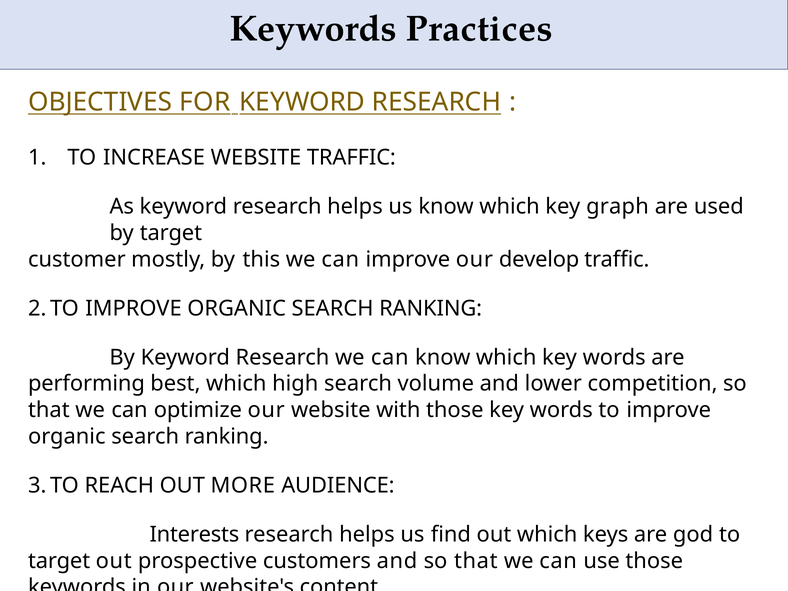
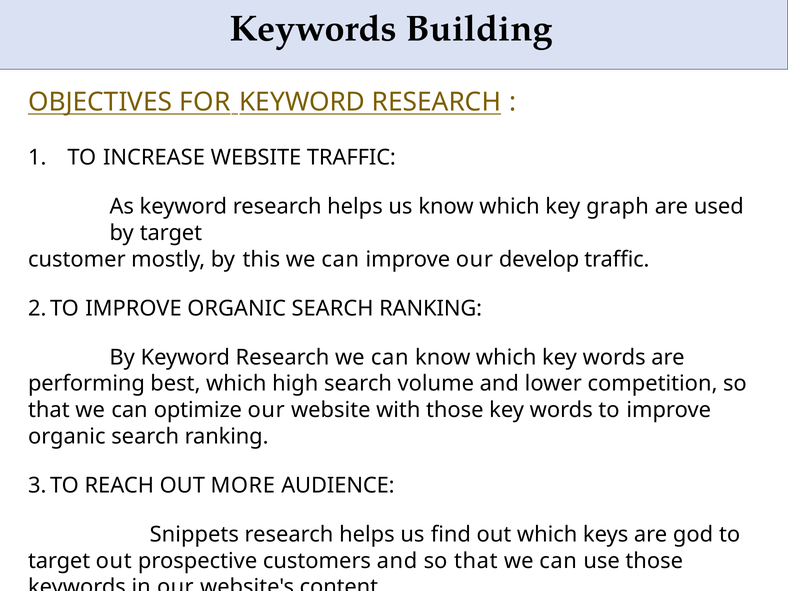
Practices: Practices -> Building (479, 29)
Interests: Interests -> Snippets (194, 535)
